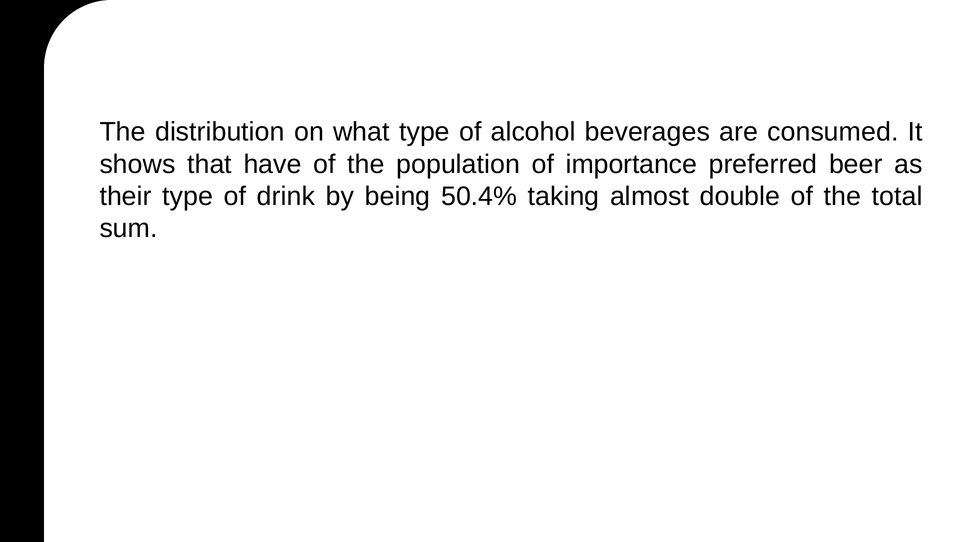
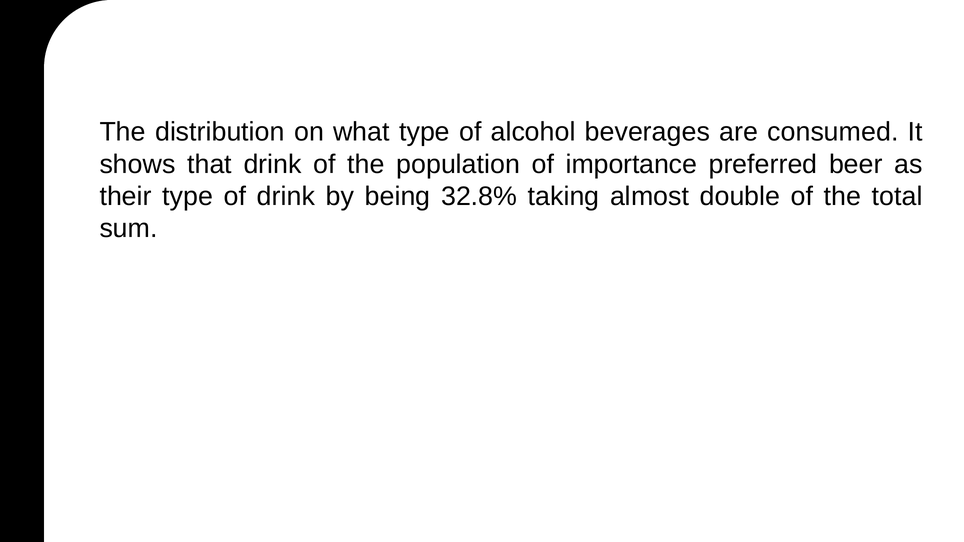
that have: have -> drink (273, 164)
50.4%: 50.4% -> 32.8% (479, 196)
